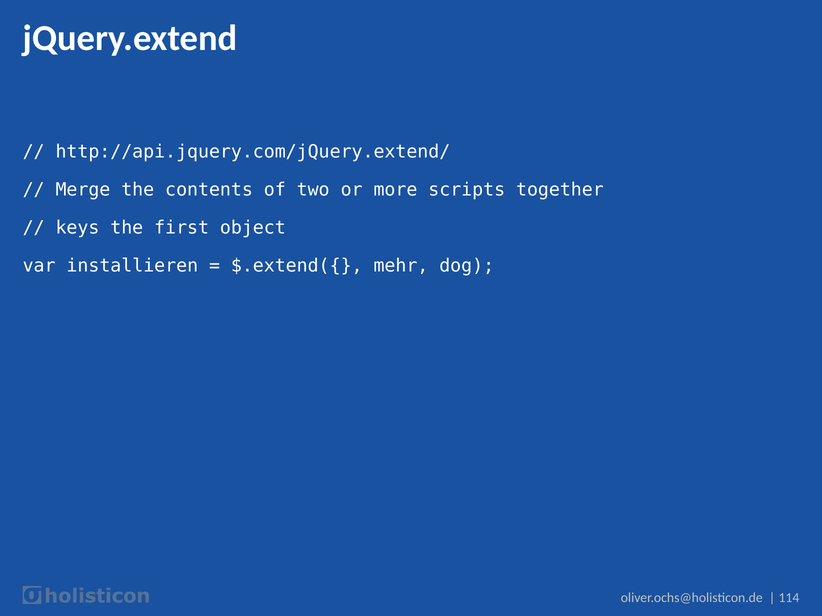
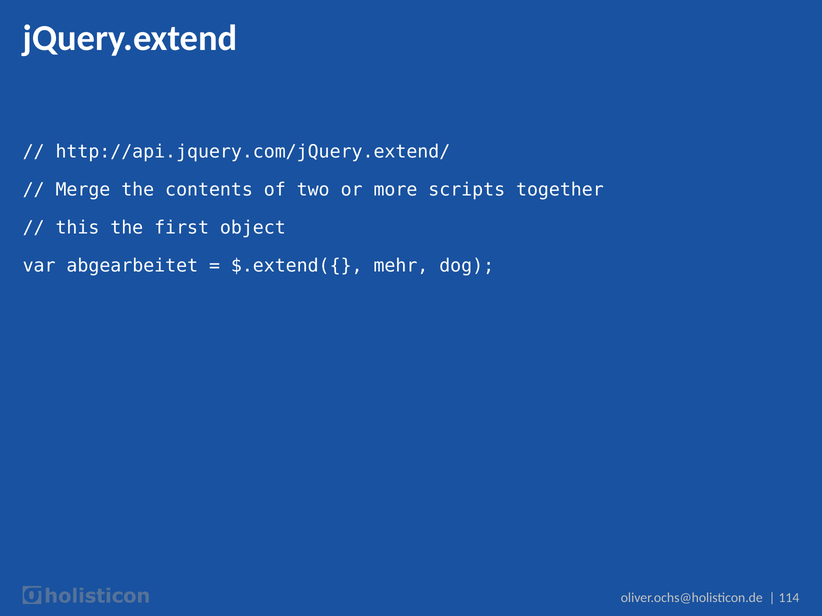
keys: keys -> this (77, 228)
installieren: installieren -> abgearbeitet (132, 266)
